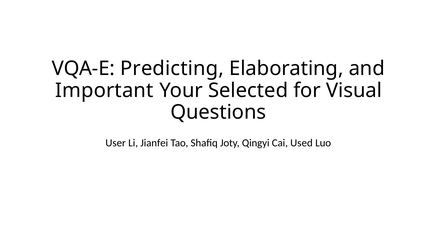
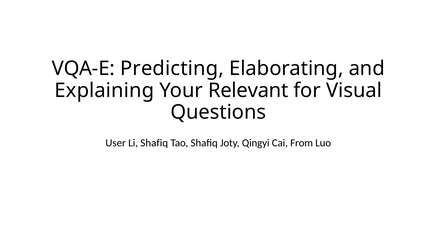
Important: Important -> Explaining (104, 90)
Selected: Selected -> Relevant (248, 90)
Li Jianfei: Jianfei -> Shafiq (154, 143)
Used: Used -> From (302, 143)
